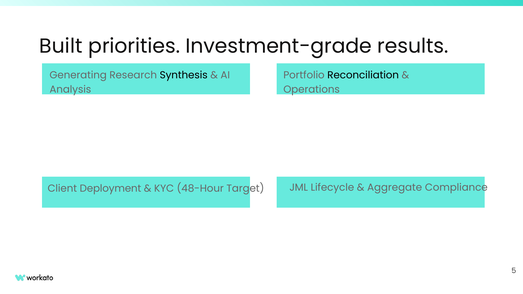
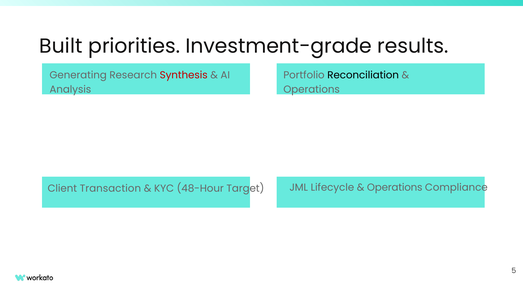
Synthesis colour: black -> red (184, 75)
Deployment: Deployment -> Transaction (110, 189)
Aggregate: Aggregate -> Operations (395, 188)
